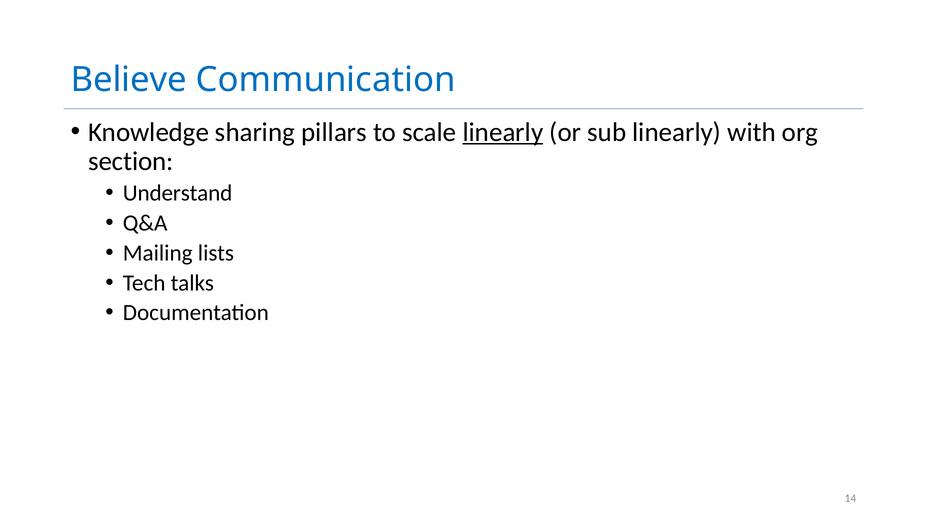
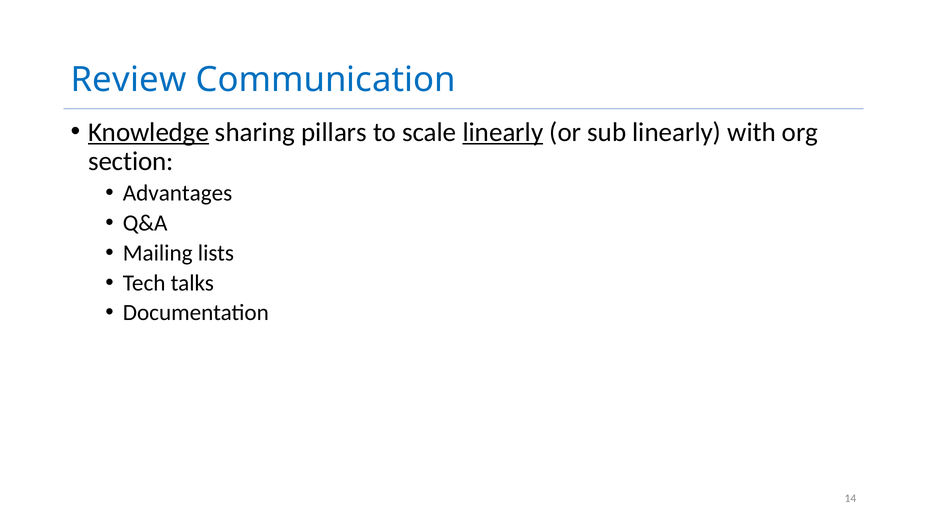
Believe: Believe -> Review (129, 80)
Knowledge underline: none -> present (149, 132)
Understand: Understand -> Advantages (178, 193)
